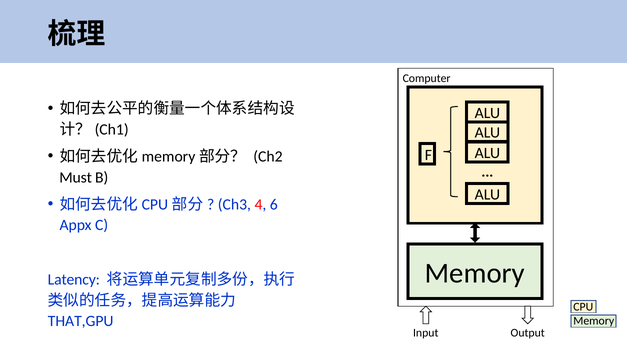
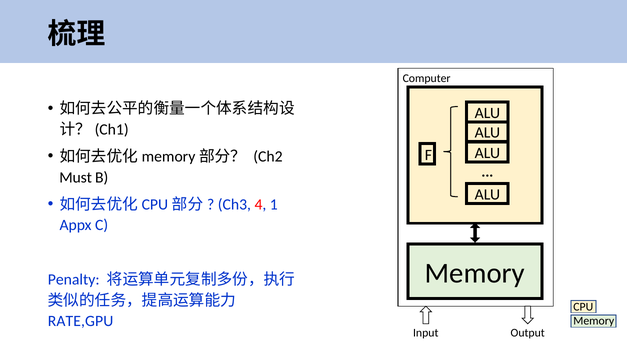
6: 6 -> 1 (274, 204)
Latency: Latency -> Penalty (74, 280)
THAT,GPU: THAT,GPU -> RATE,GPU (81, 321)
